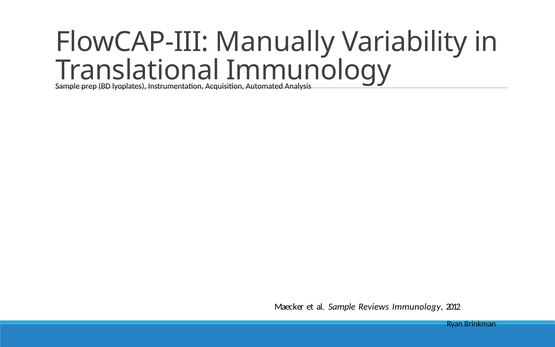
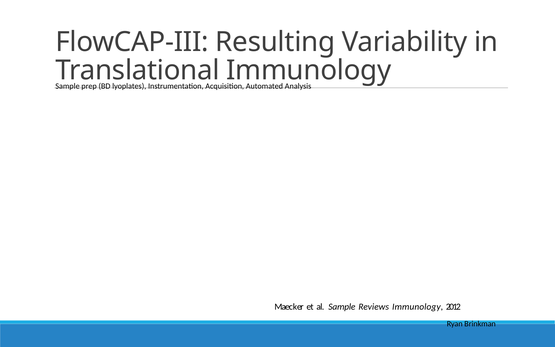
Manually: Manually -> Resulting (275, 42)
